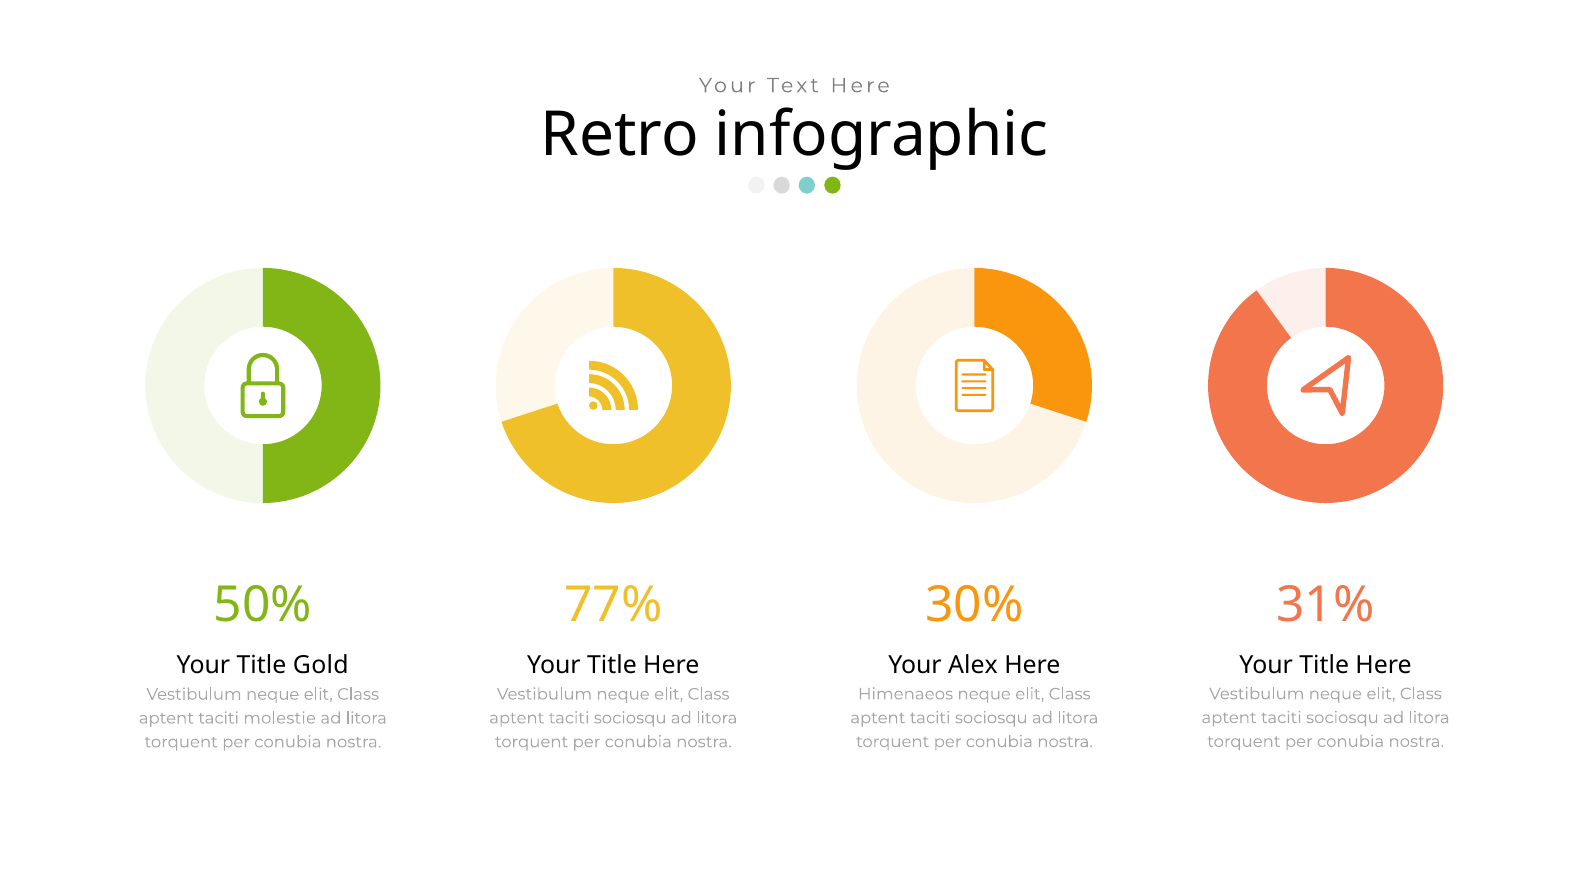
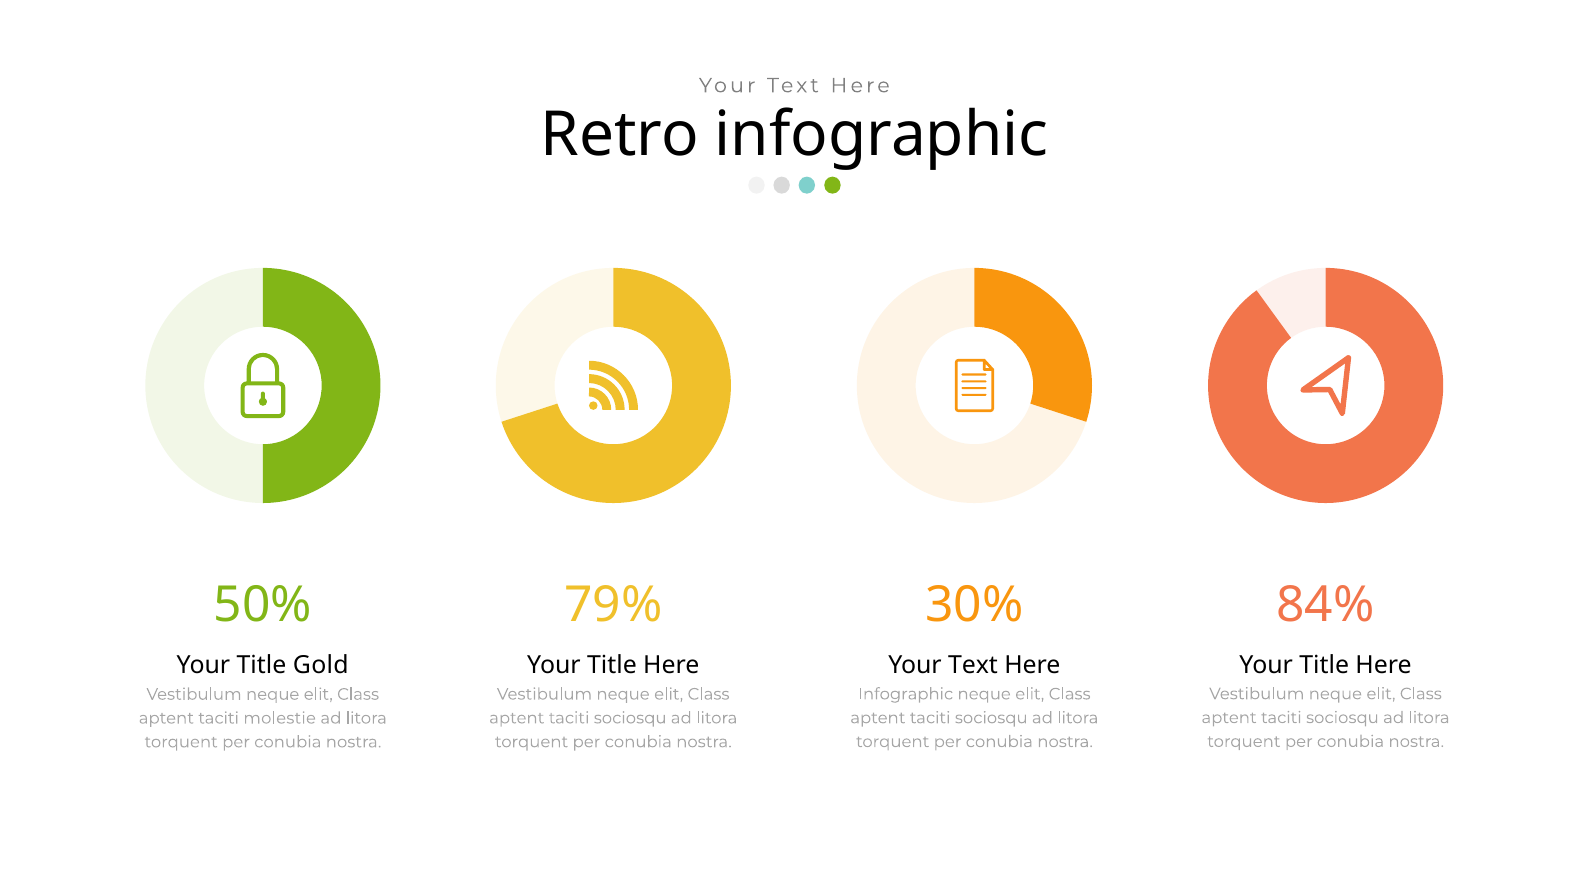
77%: 77% -> 79% (613, 606)
31%: 31% -> 84% (1326, 606)
Alex: Alex -> Text (973, 665)
Himenaeos: Himenaeos -> Infographic (906, 694)
